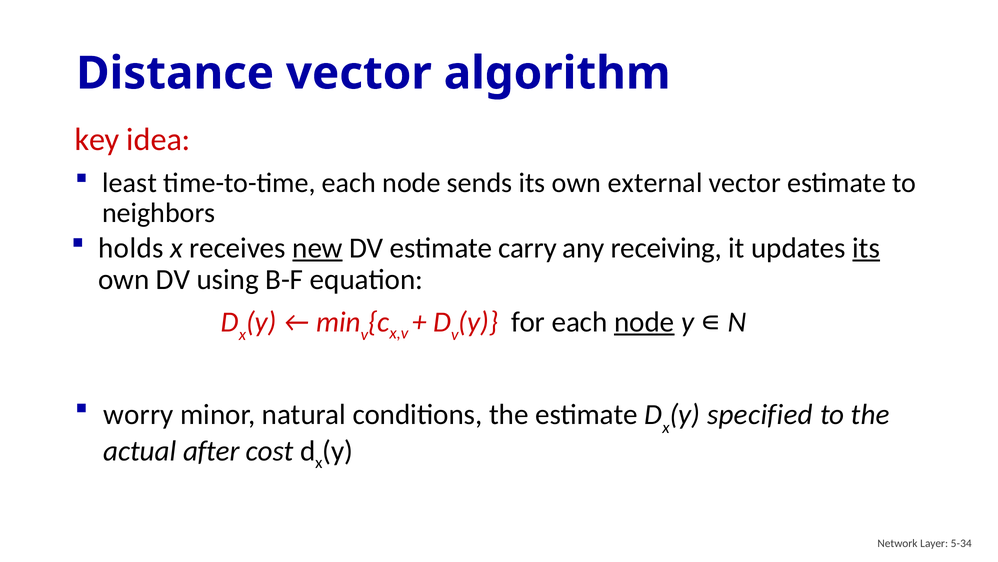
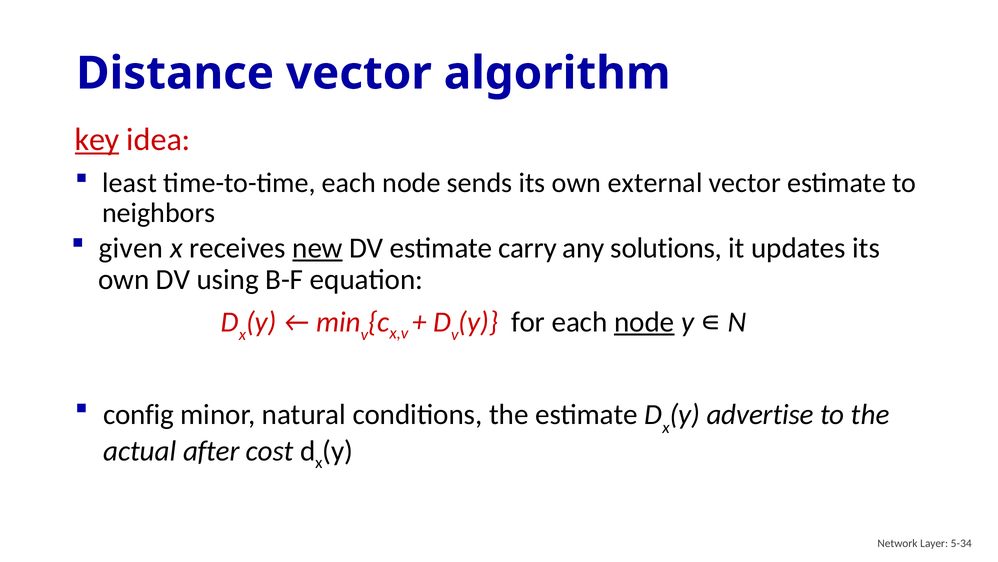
key underline: none -> present (97, 140)
holds: holds -> given (131, 248)
receiving: receiving -> solutions (666, 248)
its underline: present -> none (866, 248)
worry: worry -> config (139, 414)
specified: specified -> advertise (760, 414)
